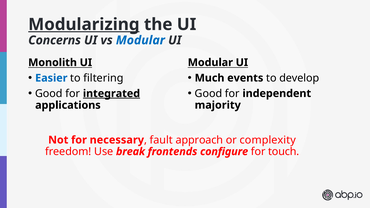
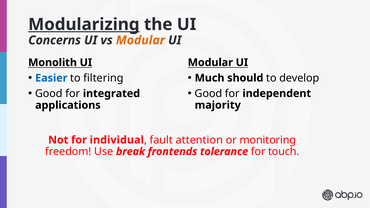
Modular colour: blue -> orange (140, 40)
events: events -> should (245, 78)
integrated underline: present -> none (111, 94)
necessary: necessary -> individual (117, 140)
approach: approach -> attention (199, 140)
complexity: complexity -> monitoring (268, 140)
configure: configure -> tolerance (224, 152)
